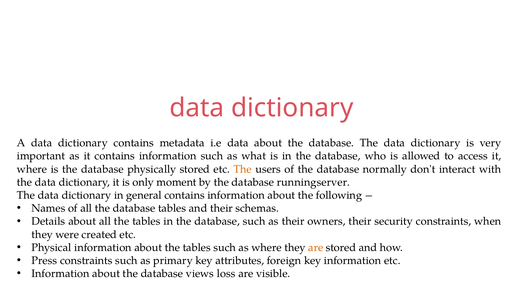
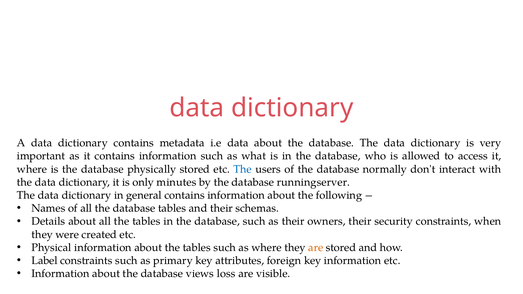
The colour: orange -> blue (243, 169)
moment: moment -> minutes (176, 182)
Press: Press -> Label (45, 261)
